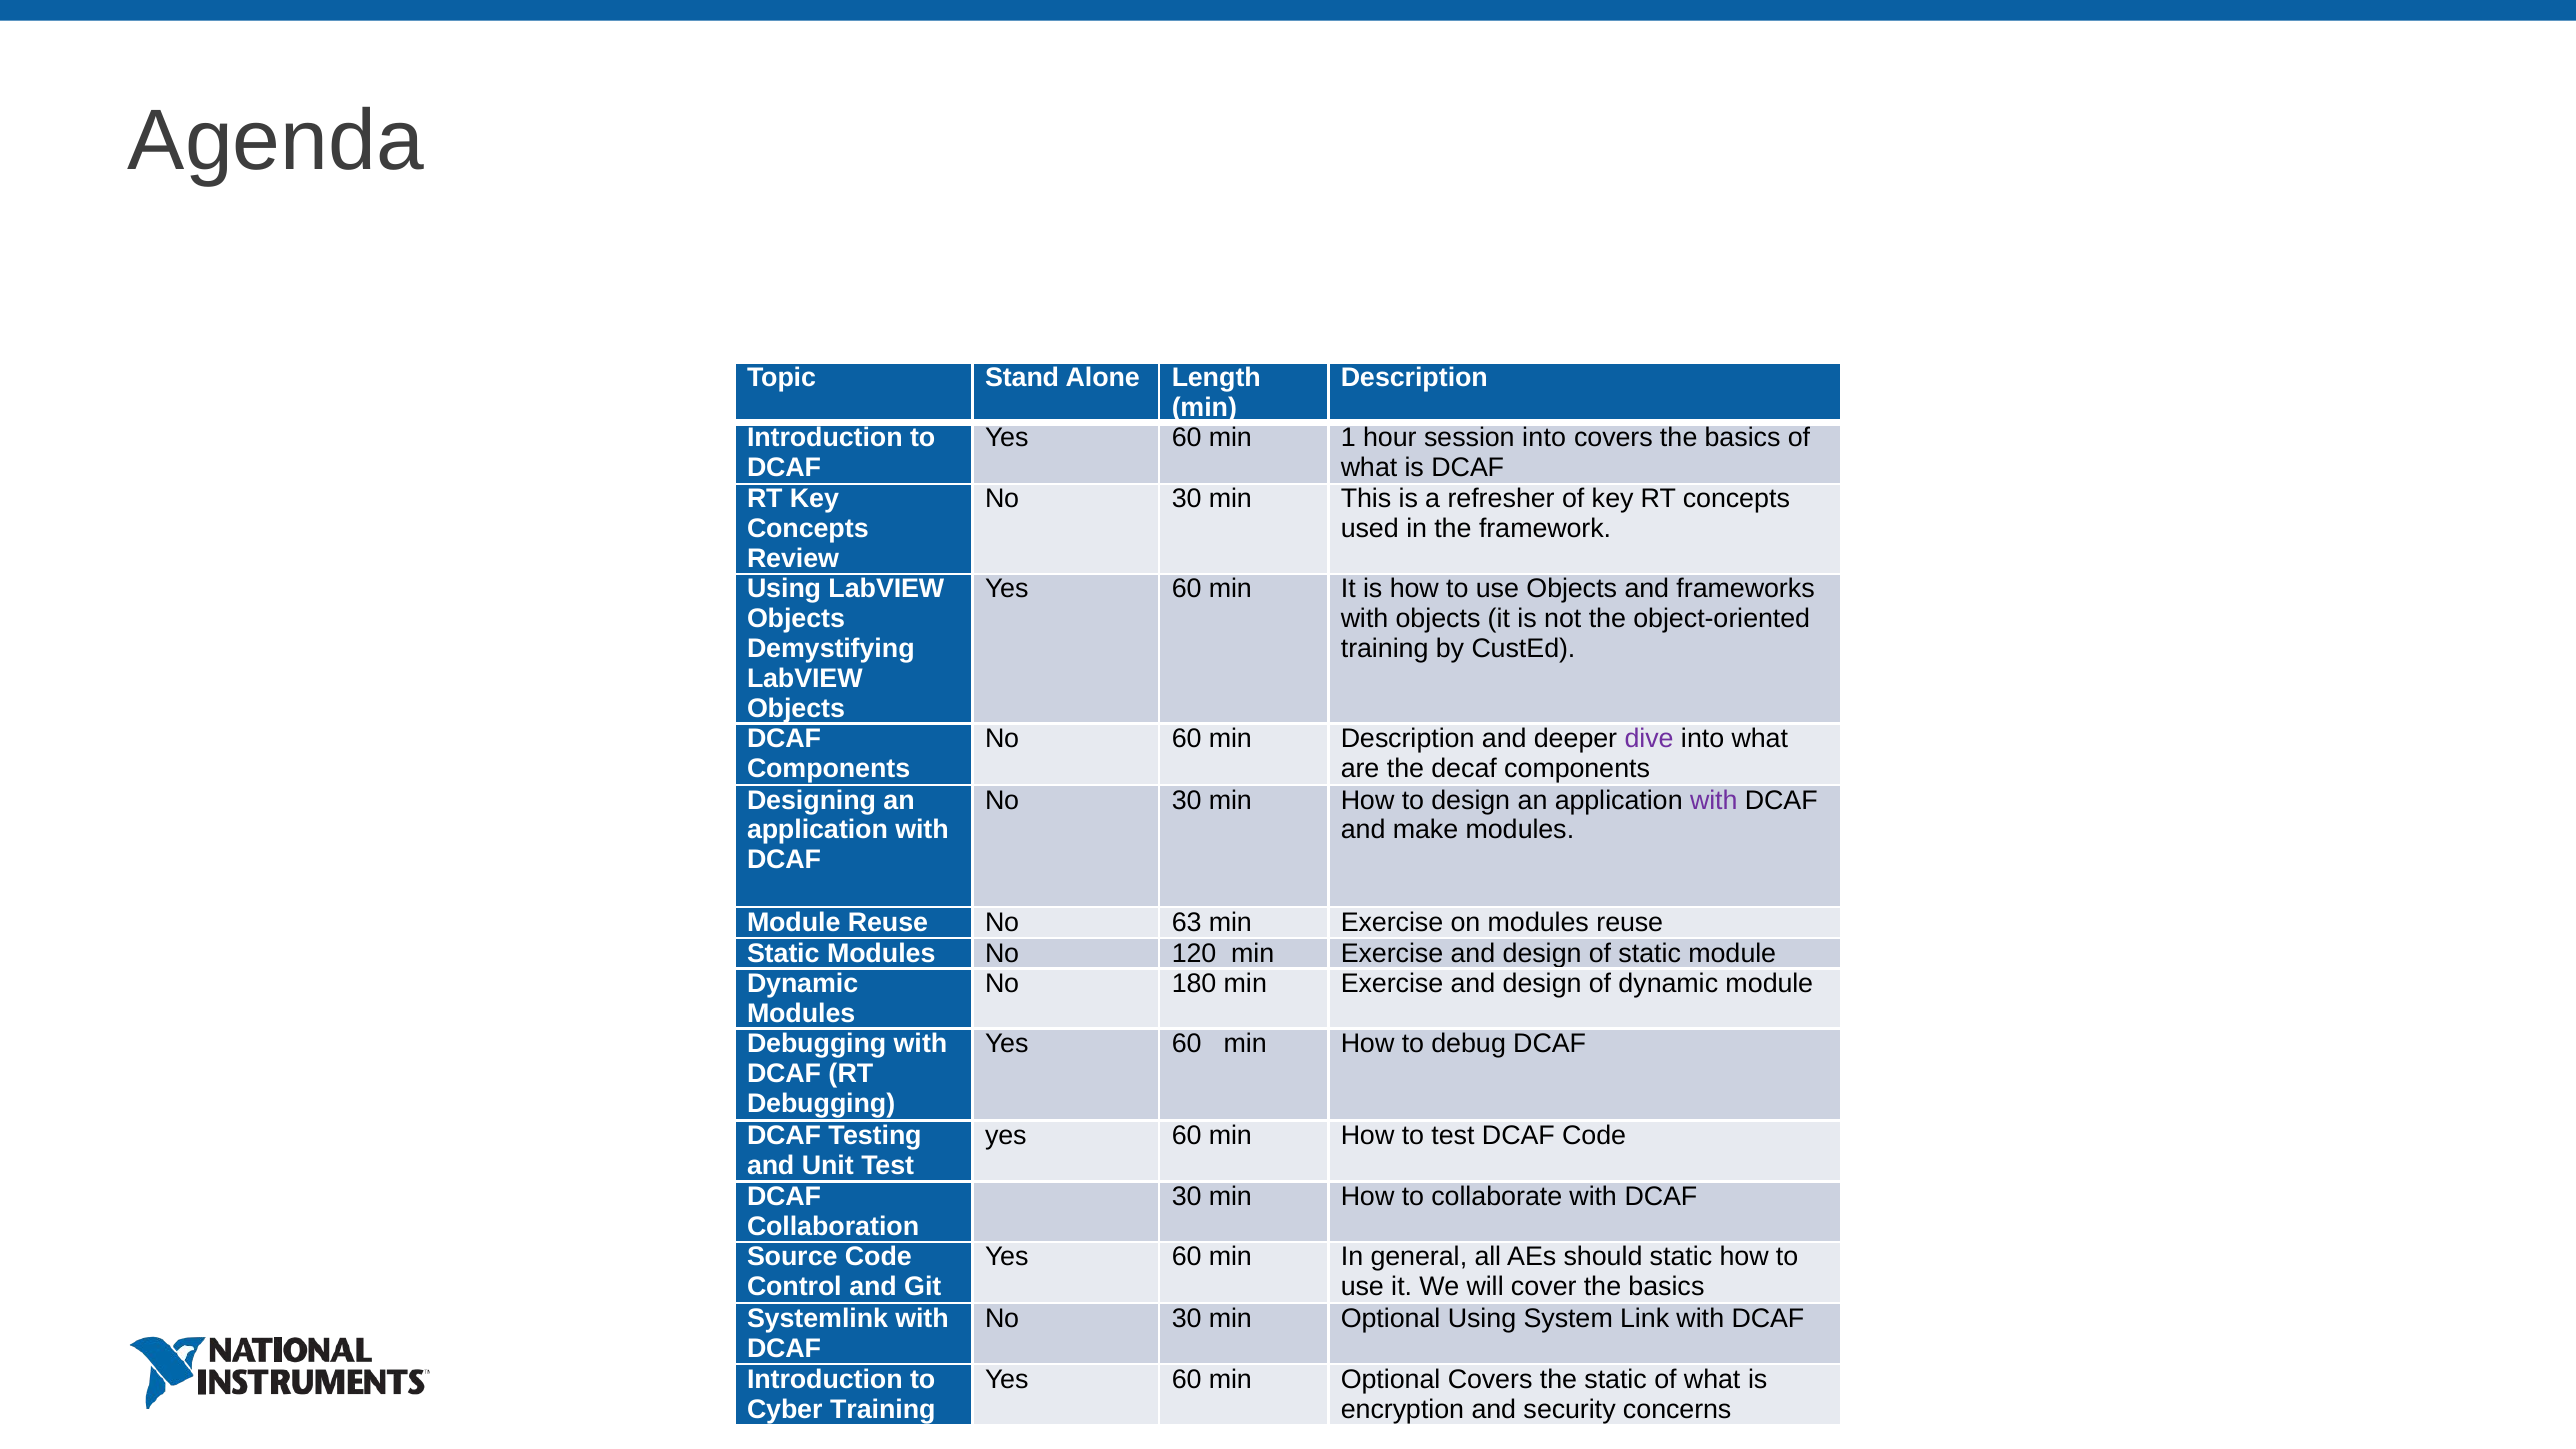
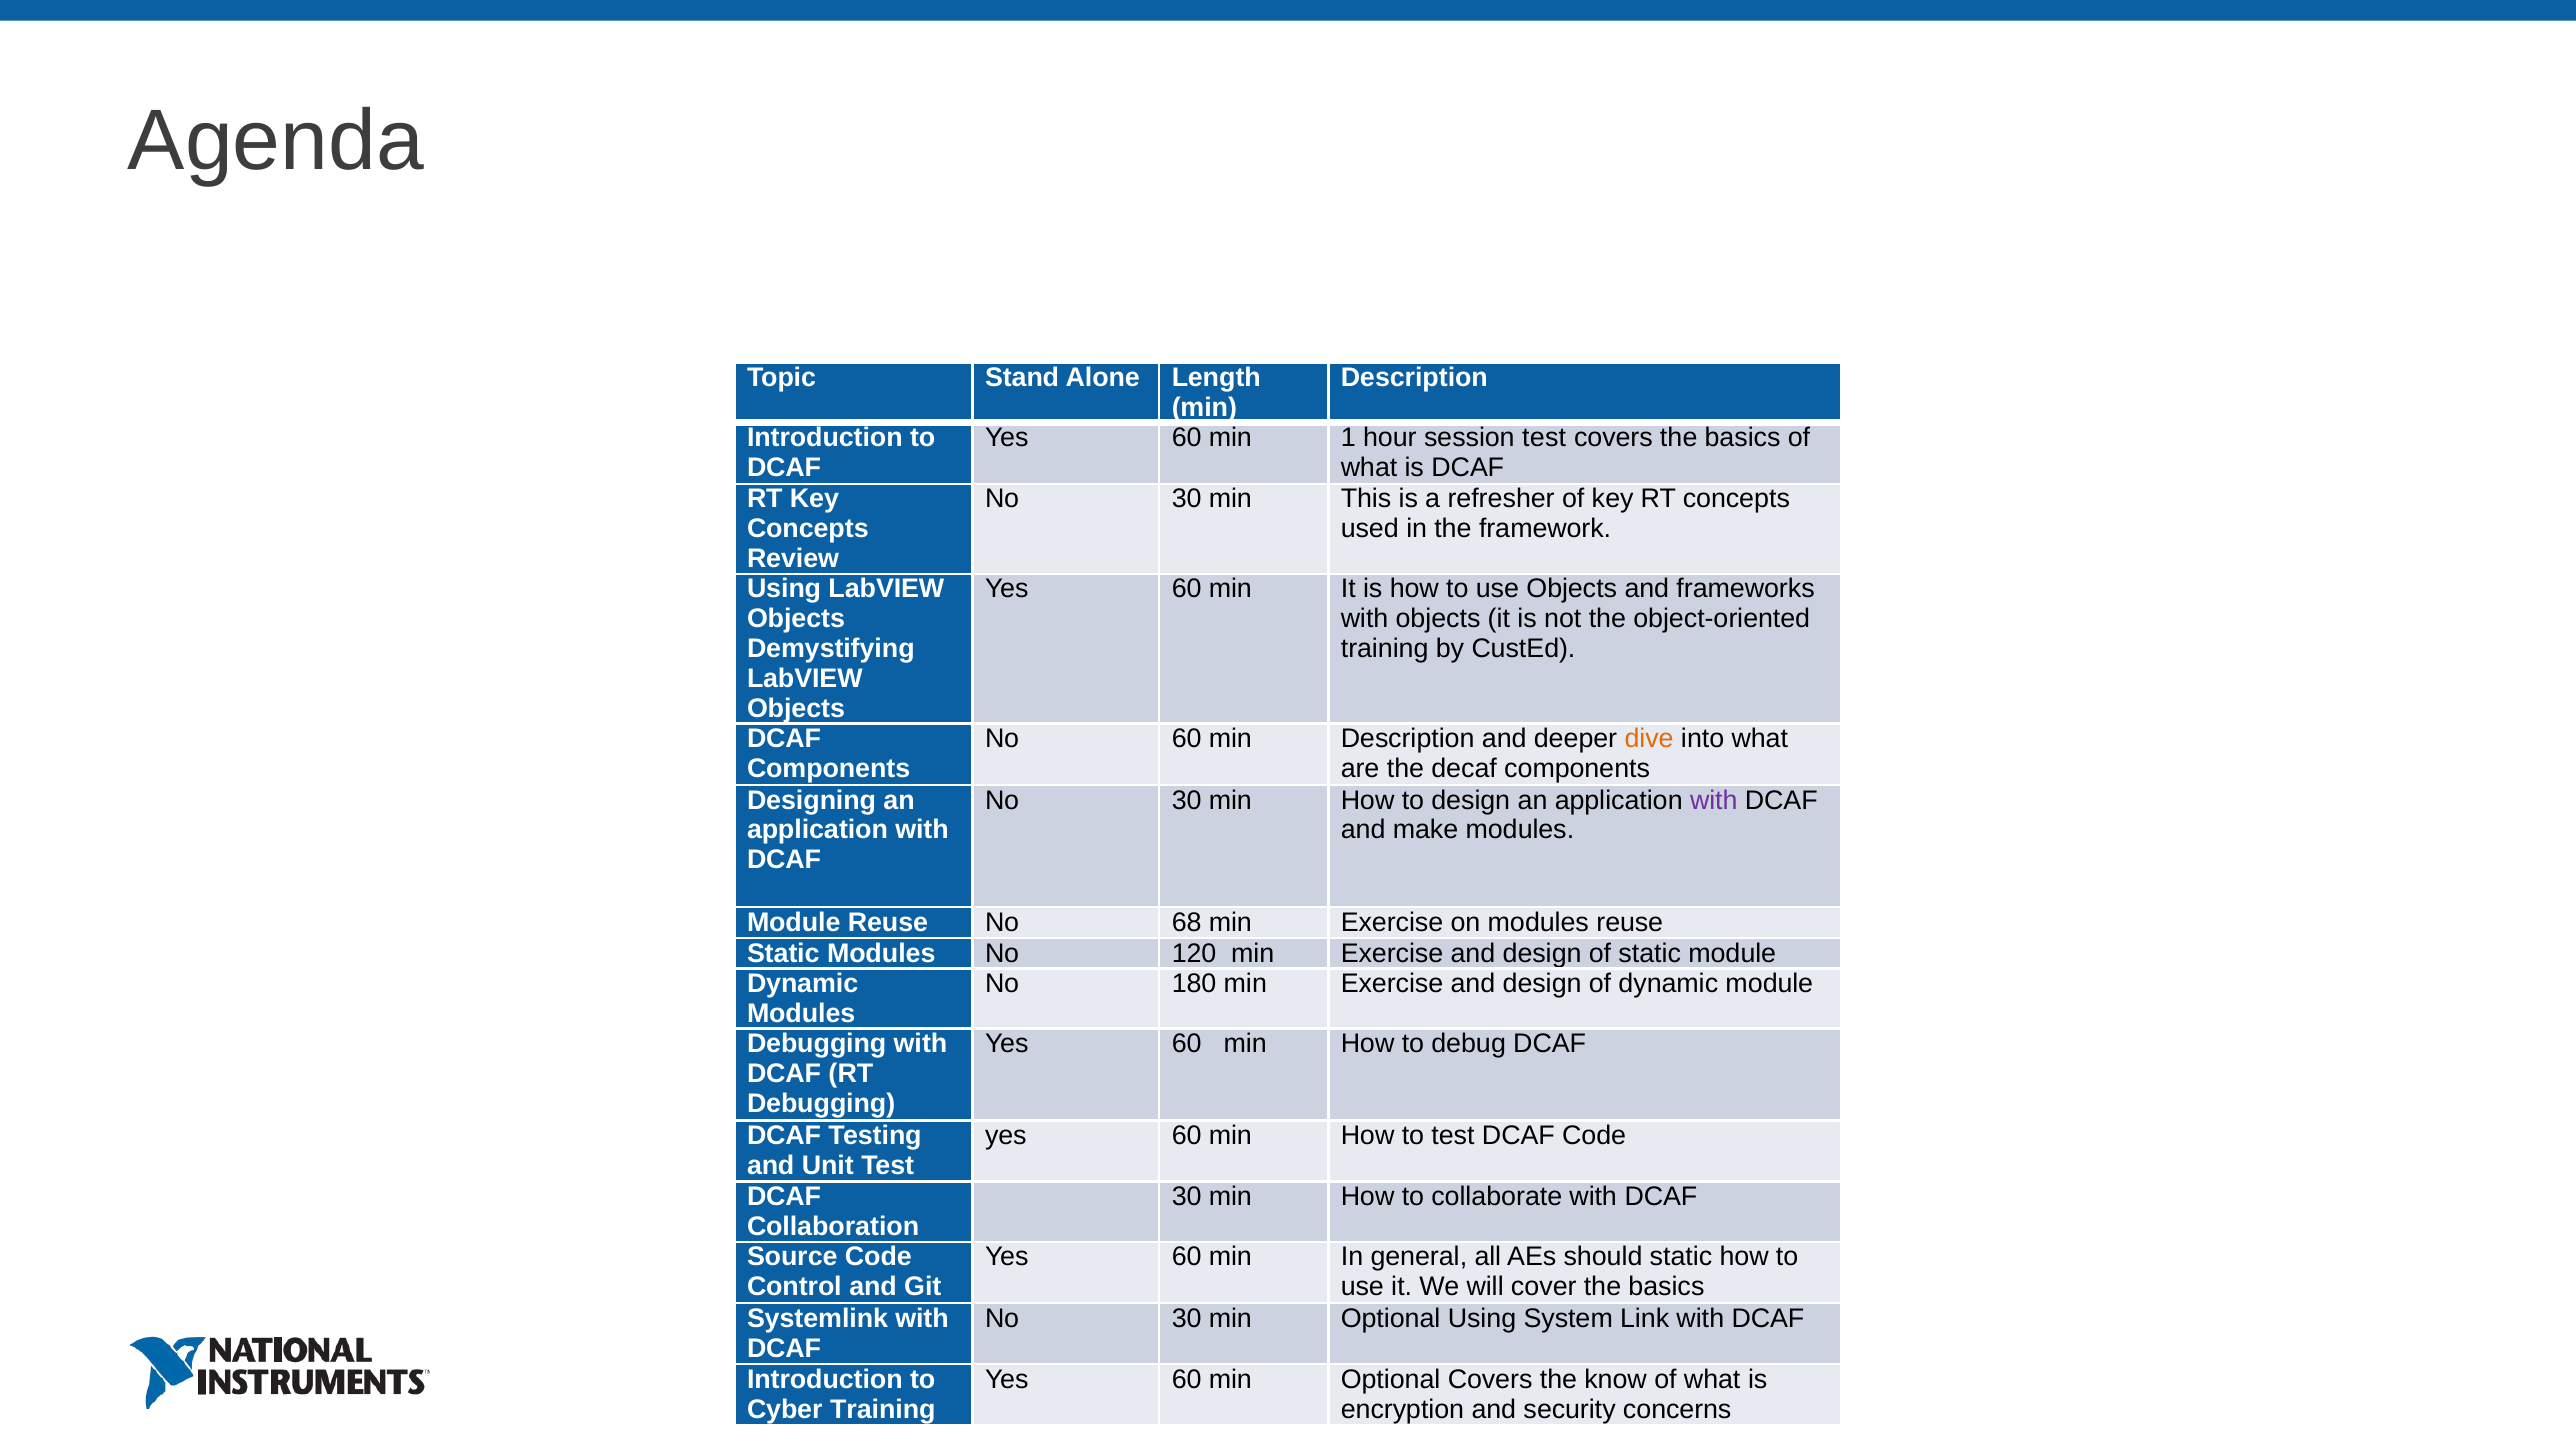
session into: into -> test (1544, 438)
dive colour: purple -> orange (1649, 739)
63: 63 -> 68 (1187, 923)
the static: static -> know (1616, 1379)
